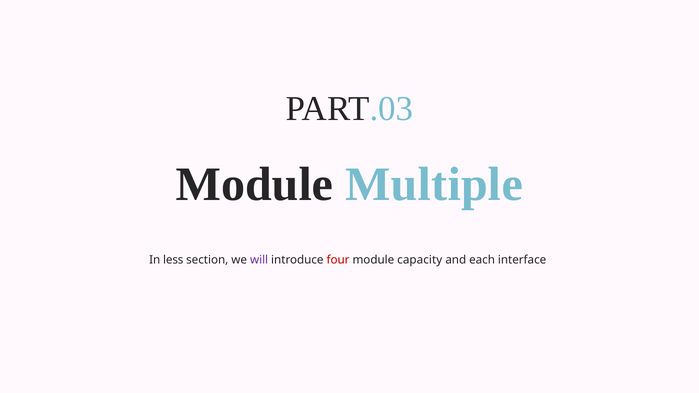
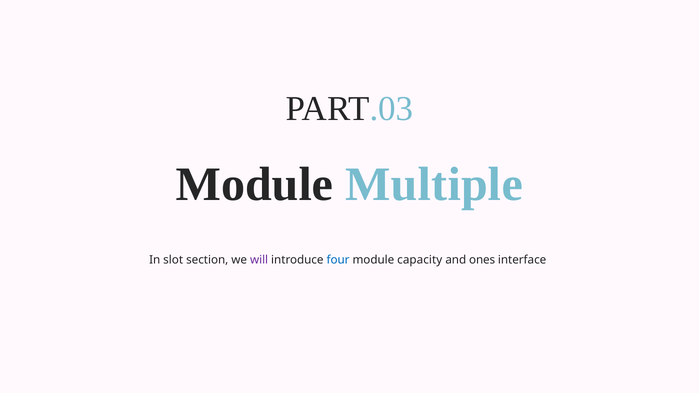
less: less -> slot (173, 260)
four colour: red -> blue (338, 260)
each: each -> ones (482, 260)
